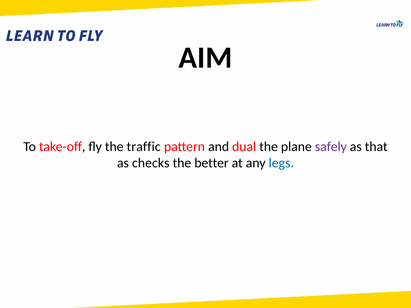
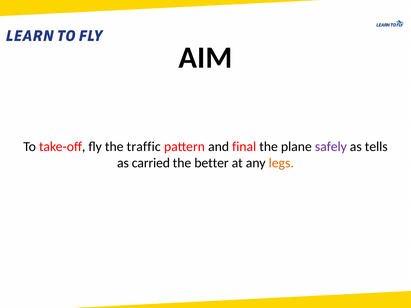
dual: dual -> final (244, 147)
that: that -> tells (376, 147)
checks: checks -> carried (151, 163)
legs colour: blue -> orange (281, 163)
